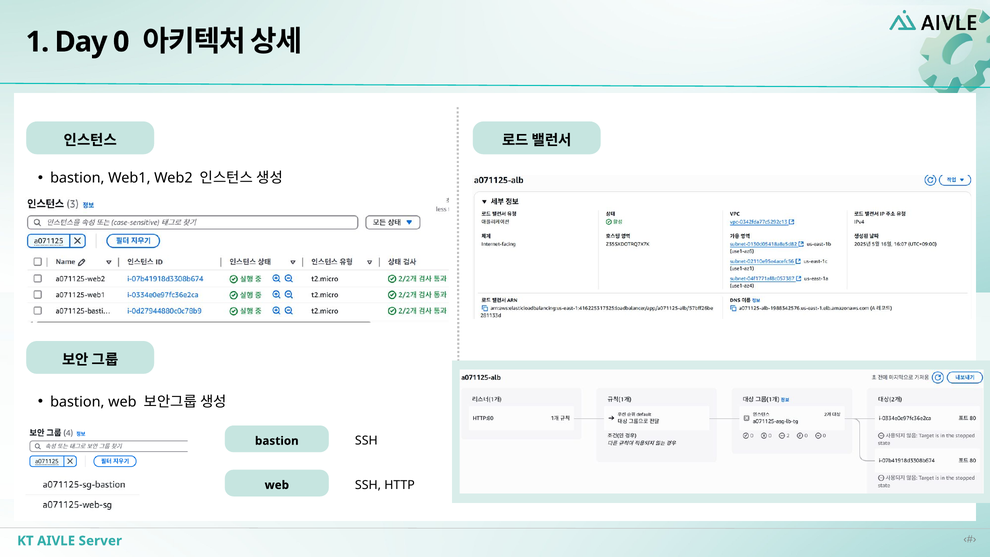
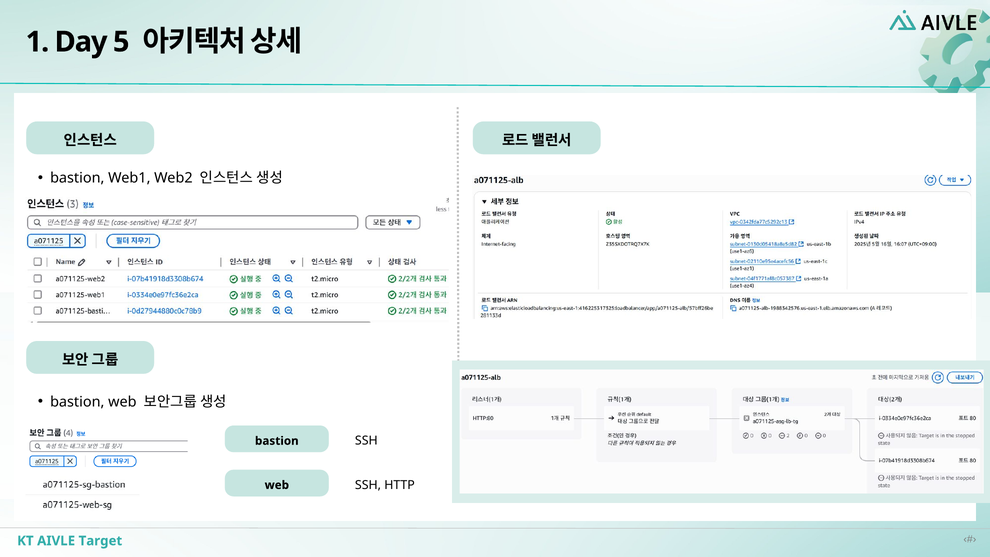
0: 0 -> 5 (121, 42)
Server: Server -> Target (100, 541)
